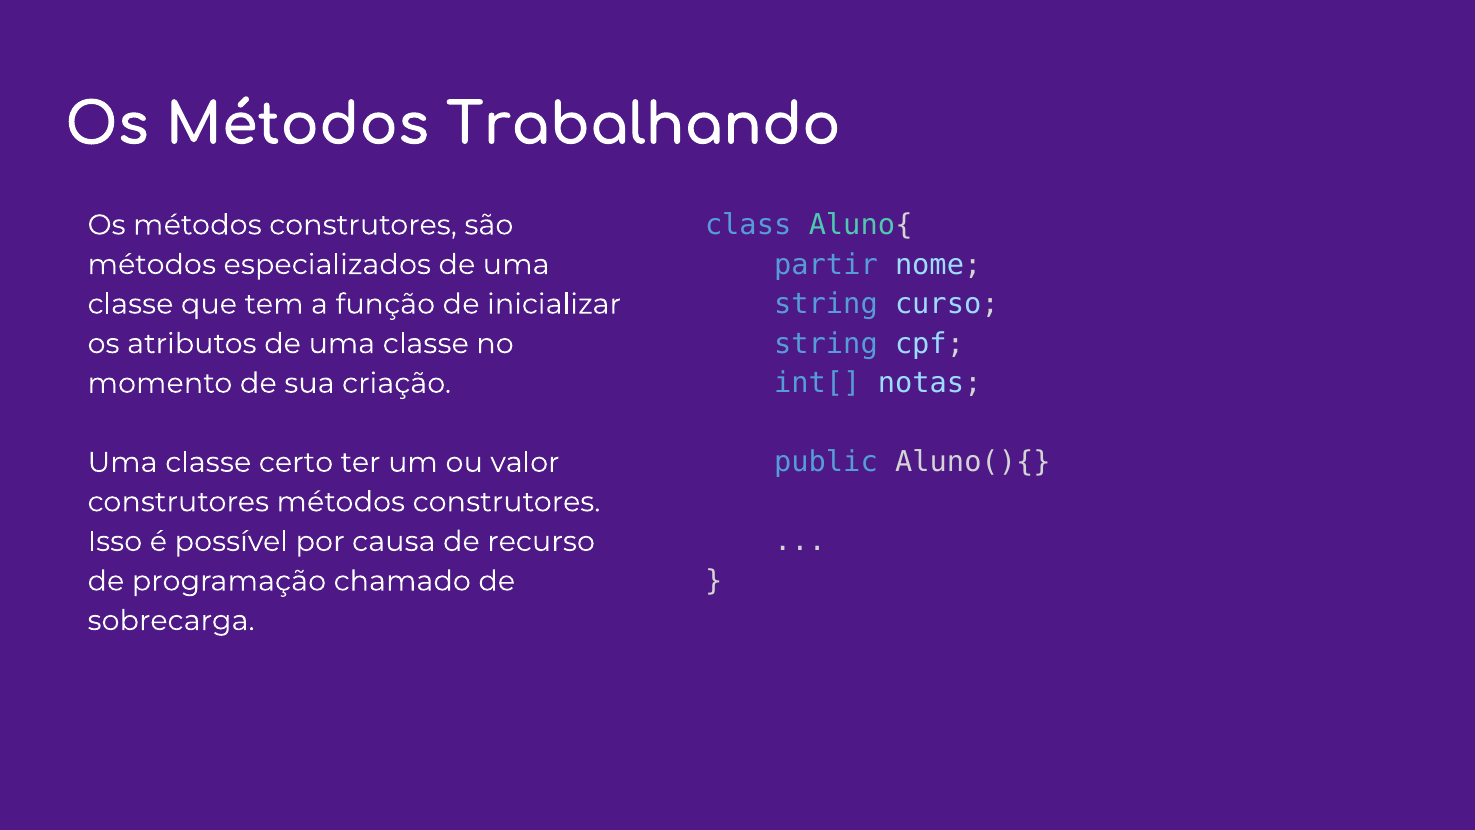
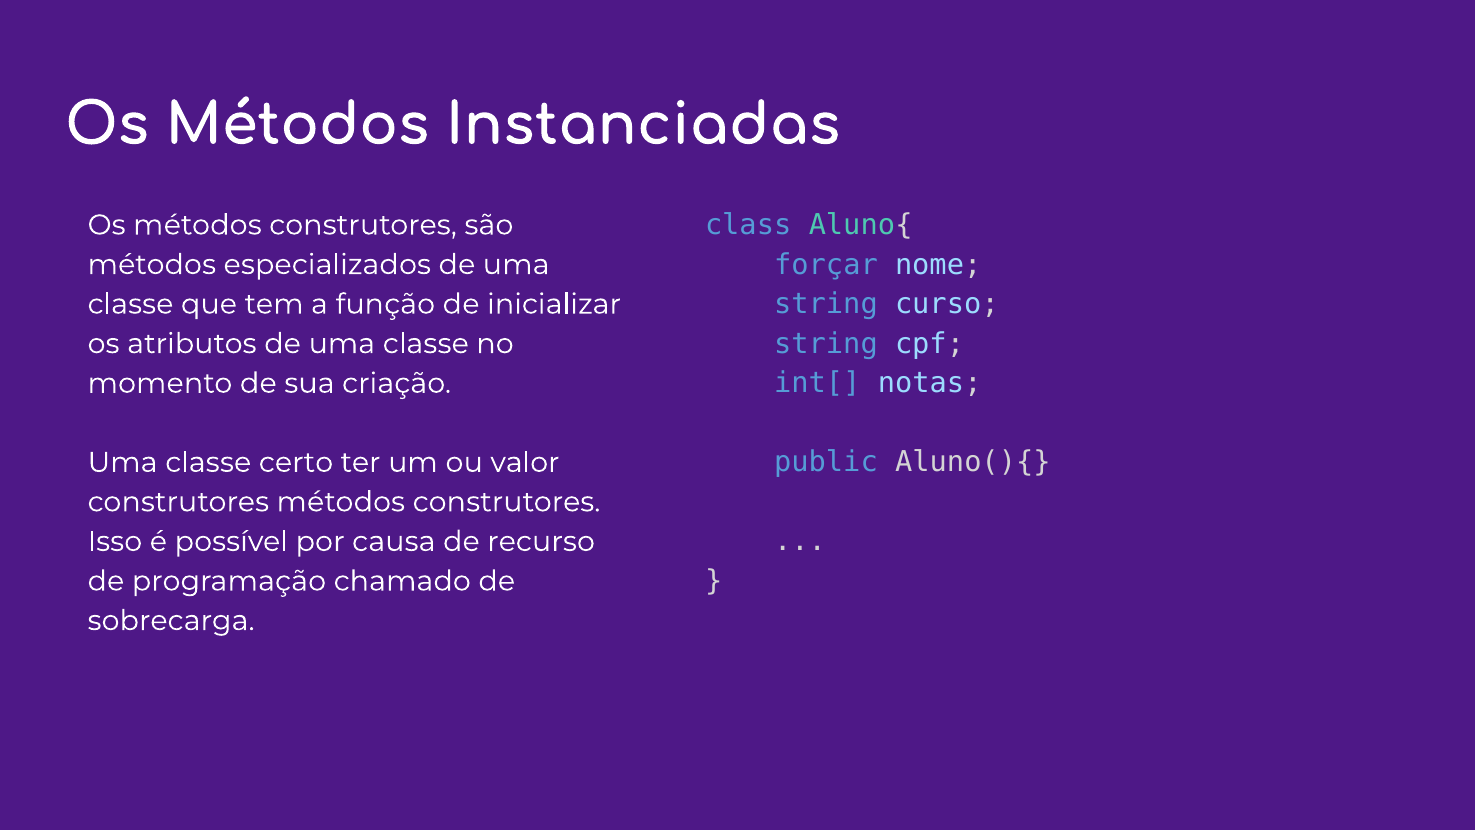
Trabalhando: Trabalhando -> Instanciadas (643, 125)
partir: partir -> forçar (826, 265)
